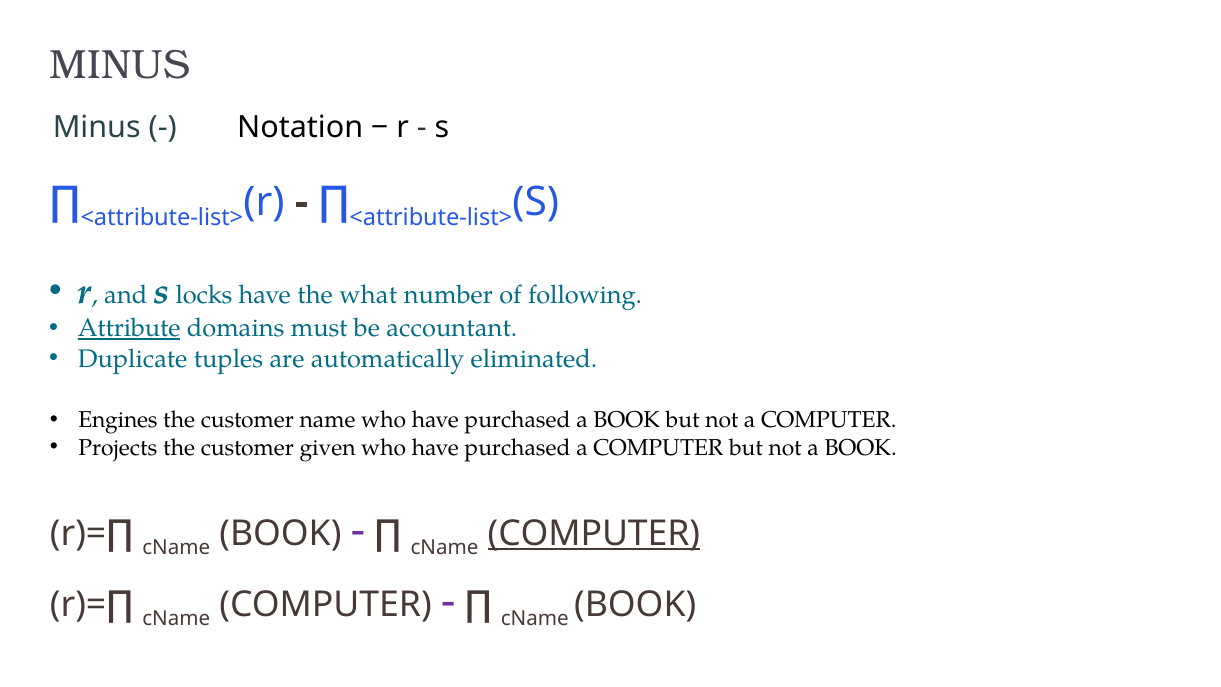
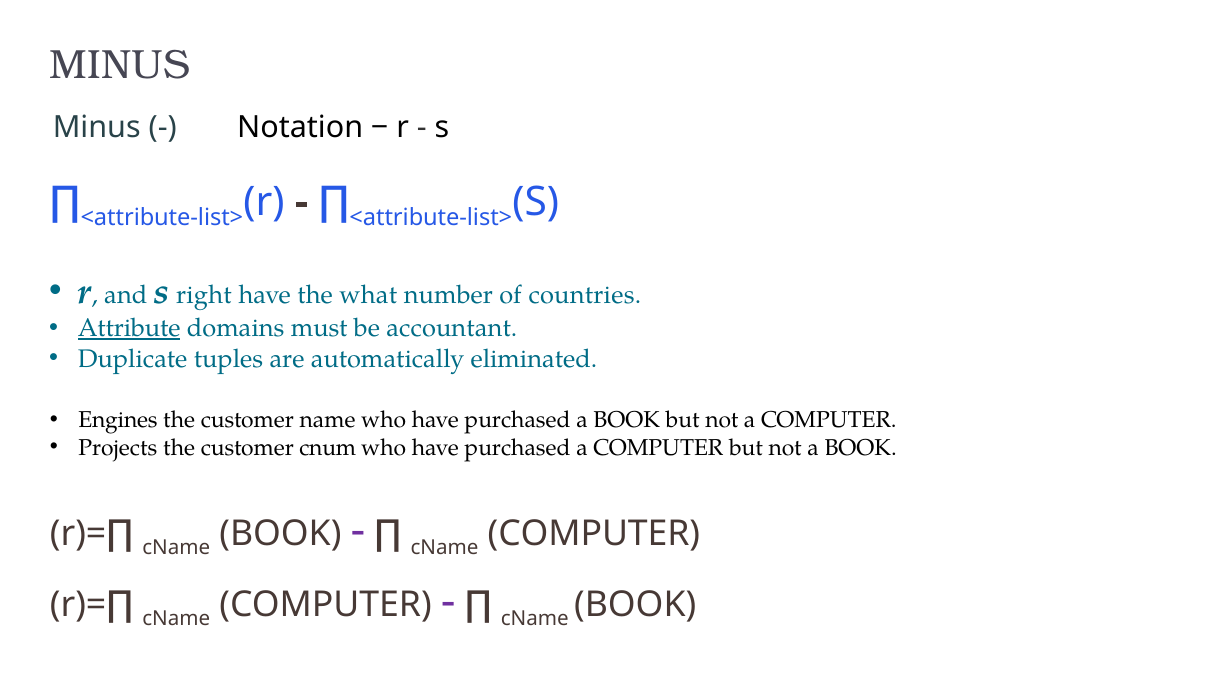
locks: locks -> right (204, 295)
following: following -> countries (585, 295)
given: given -> cnum (328, 447)
COMPUTER underline: present -> none (594, 533)
